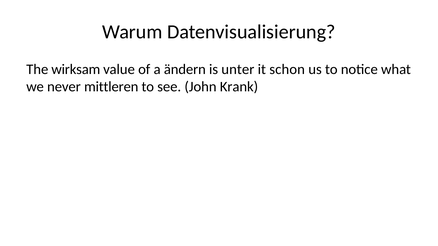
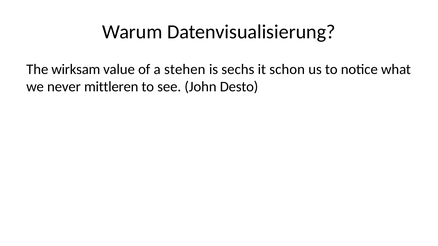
ändern: ändern -> stehen (185, 69)
unter: unter -> sechs (238, 69)
Krank: Krank -> Desto (239, 87)
